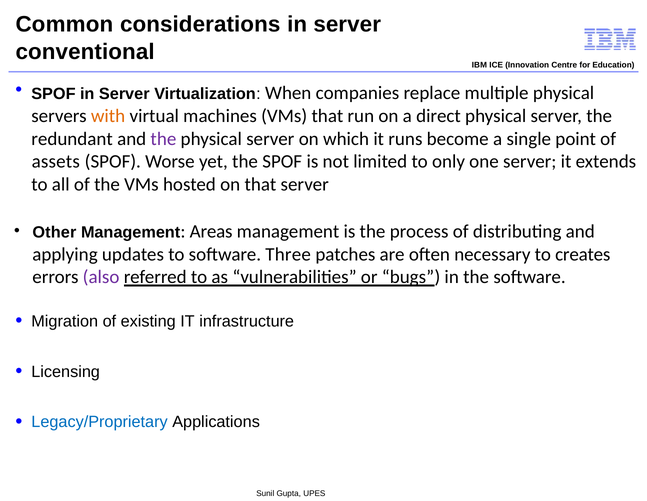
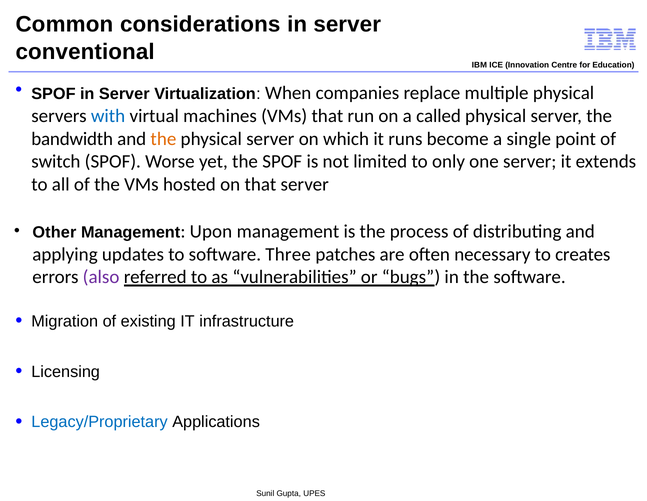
with colour: orange -> blue (108, 116)
direct: direct -> called (439, 116)
redundant: redundant -> bandwidth (72, 139)
the colour: purple -> orange (163, 139)
assets: assets -> switch (56, 161)
Areas: Areas -> Upon (211, 231)
